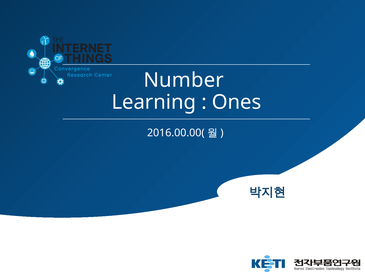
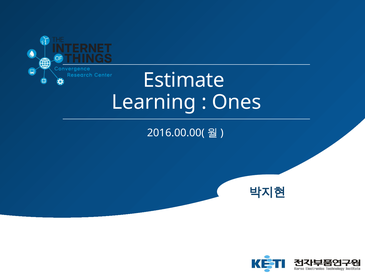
Number: Number -> Estimate (184, 80)
